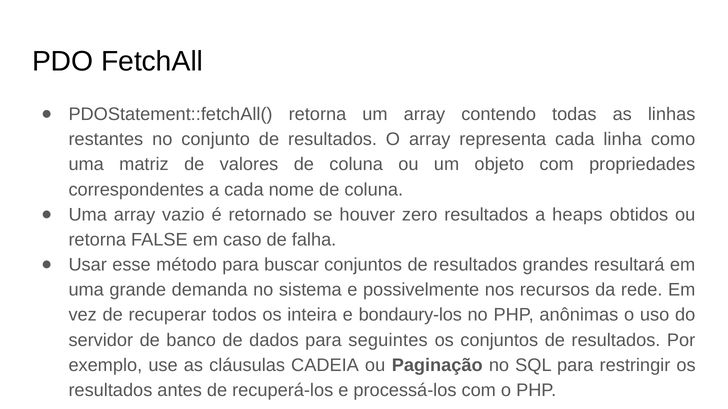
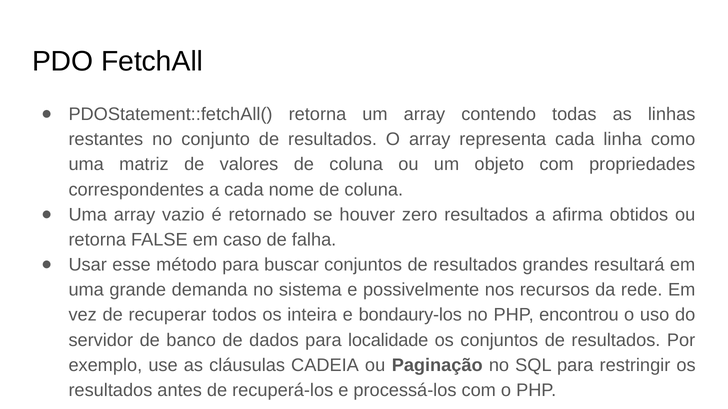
heaps: heaps -> afirma (577, 215)
anônimas: anônimas -> encontrou (579, 315)
seguintes: seguintes -> localidade (388, 340)
